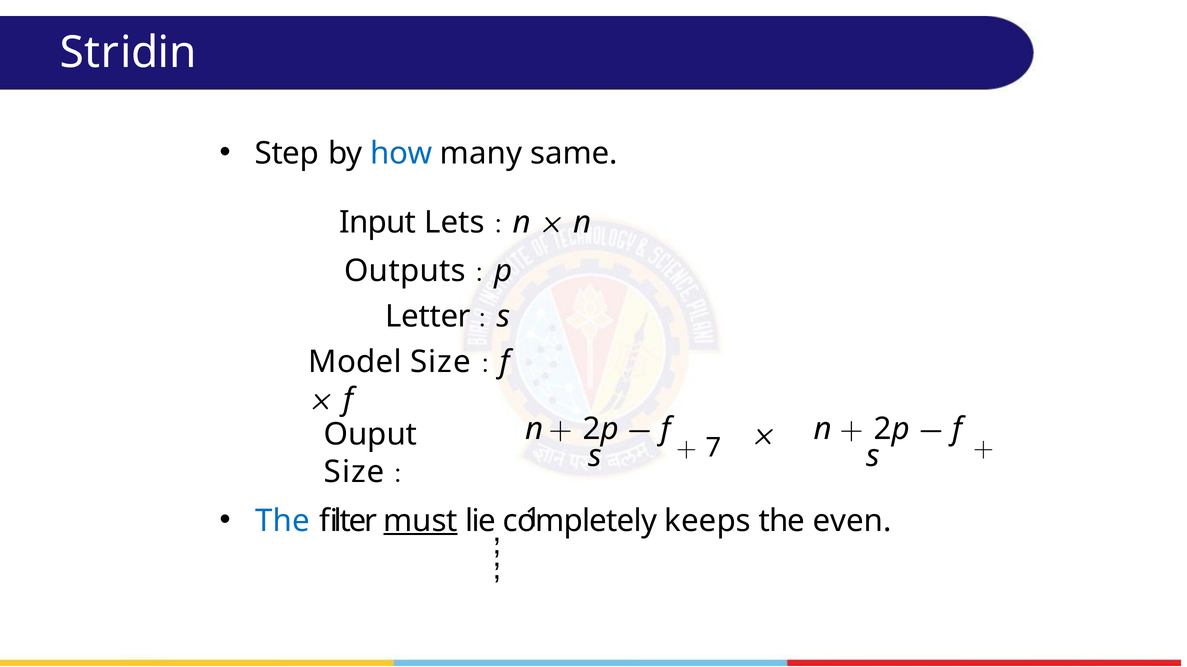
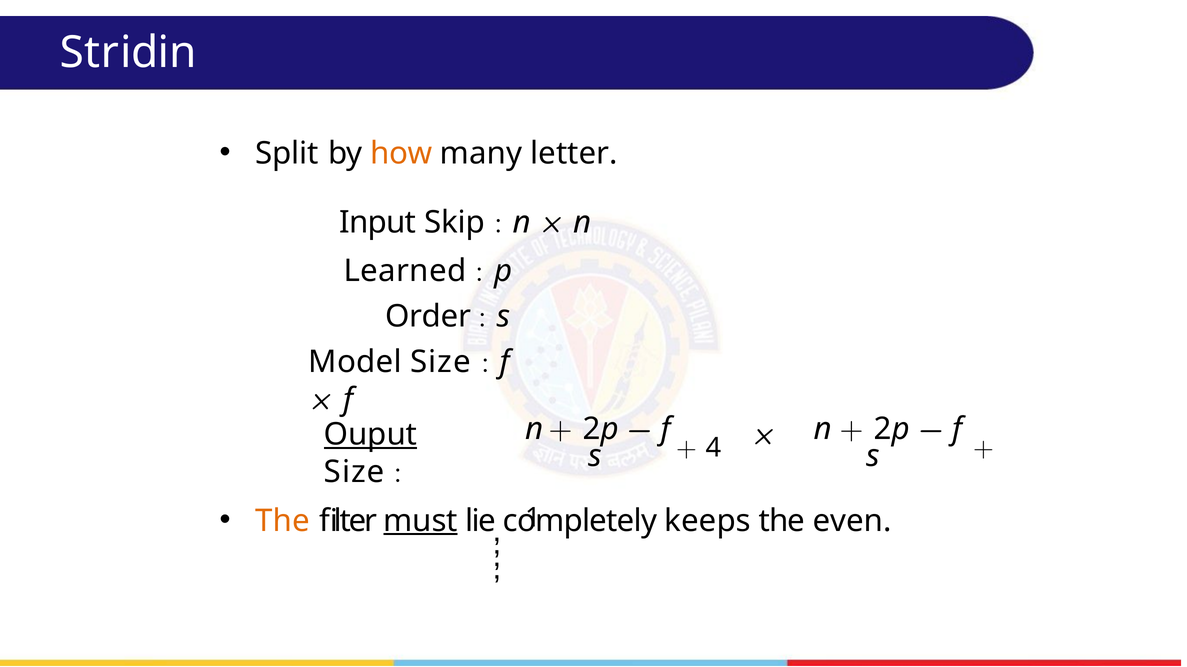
Step: Step -> Split (287, 153)
how colour: blue -> orange (401, 153)
same: same -> letter (574, 153)
Lets: Lets -> Skip (455, 222)
Outputs: Outputs -> Learned (405, 271)
Letter: Letter -> Order (428, 317)
7: 7 -> 4 (714, 448)
Ouput underline: none -> present (371, 435)
The colour: blue -> orange (282, 521)
